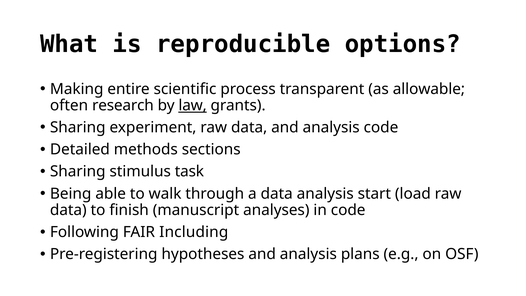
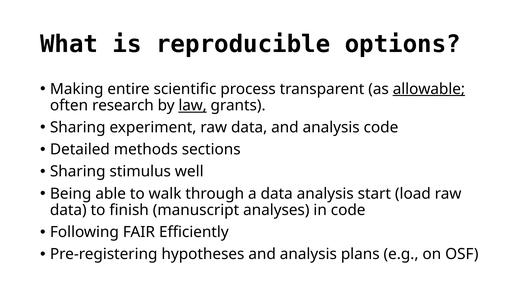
allowable underline: none -> present (429, 89)
task: task -> well (189, 172)
Including: Including -> Efficiently (194, 232)
